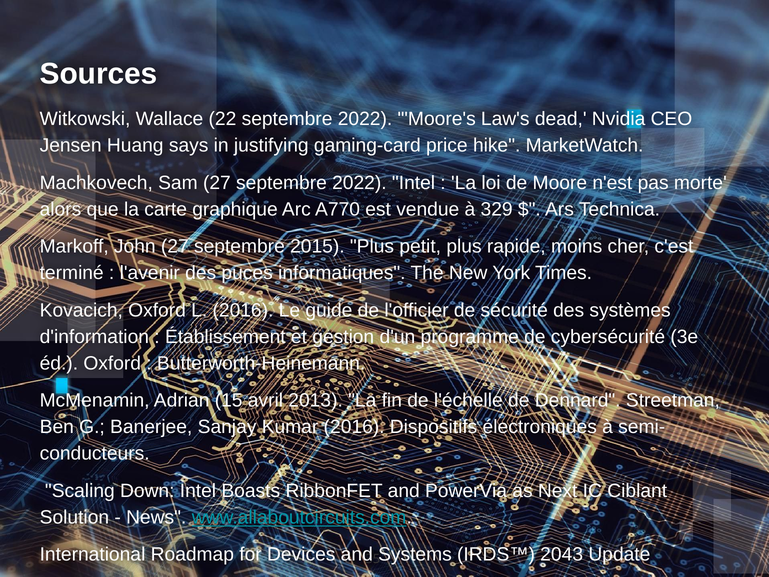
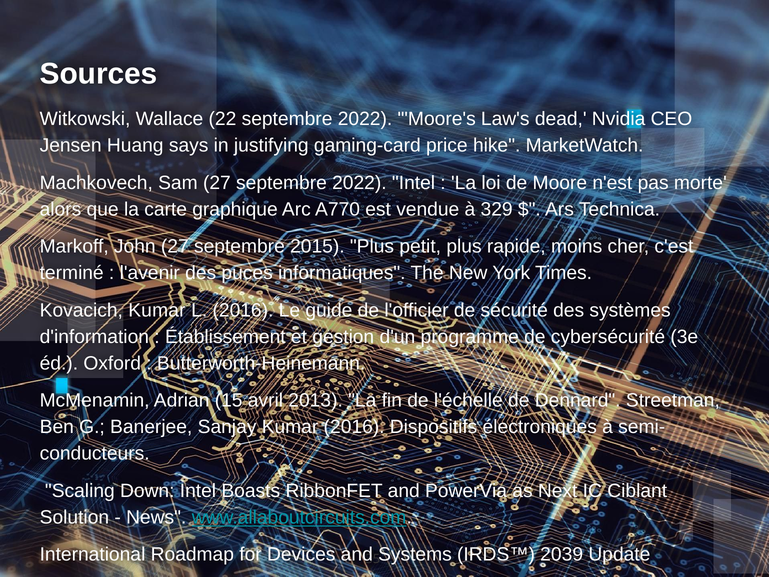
Kovacich Oxford: Oxford -> Kumar (157, 310)
2043: 2043 -> 2039 (562, 554)
